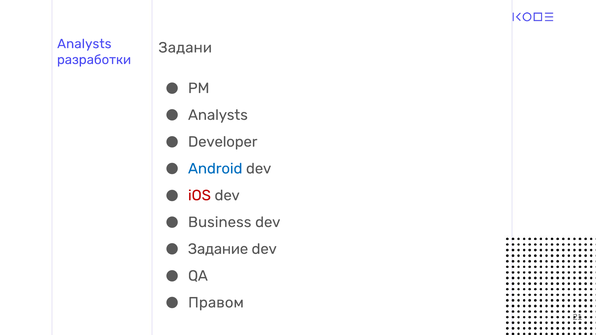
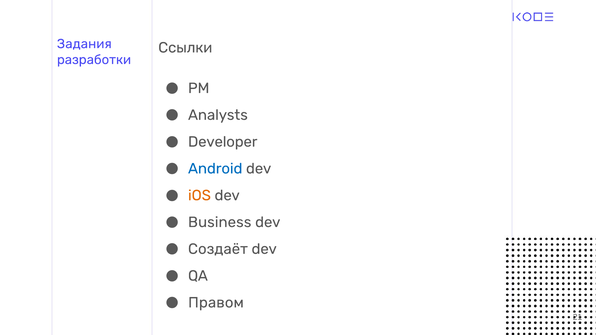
Analysts: Analysts -> Задания (84, 44)
Задани: Задани -> Ссылки (185, 48)
iOS colour: red -> orange (199, 195)
Задание: Задание -> Создаёт (218, 249)
